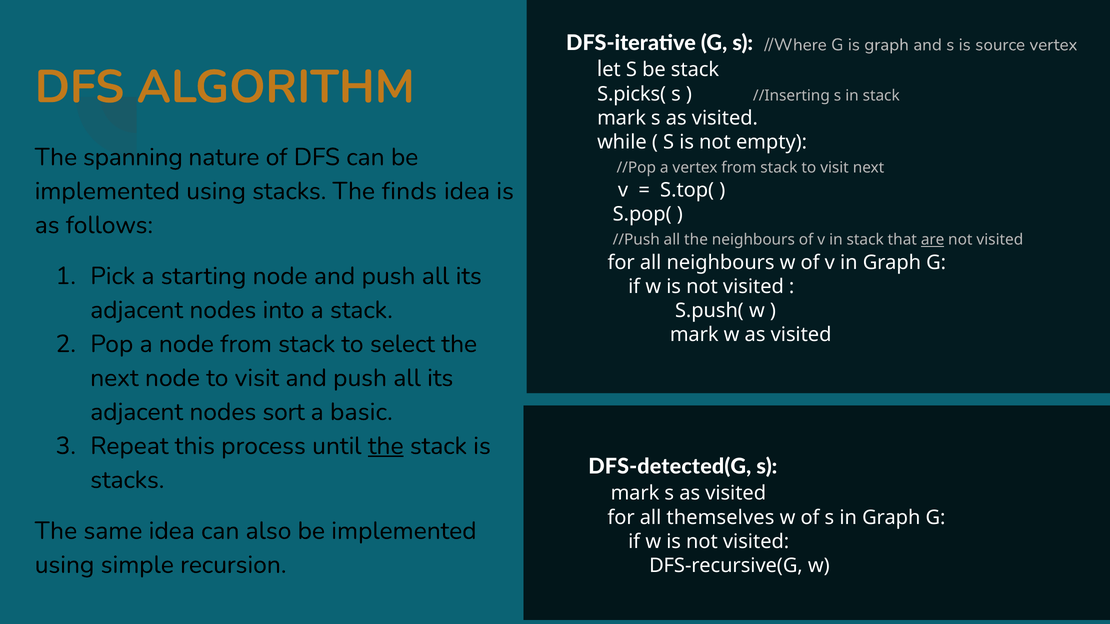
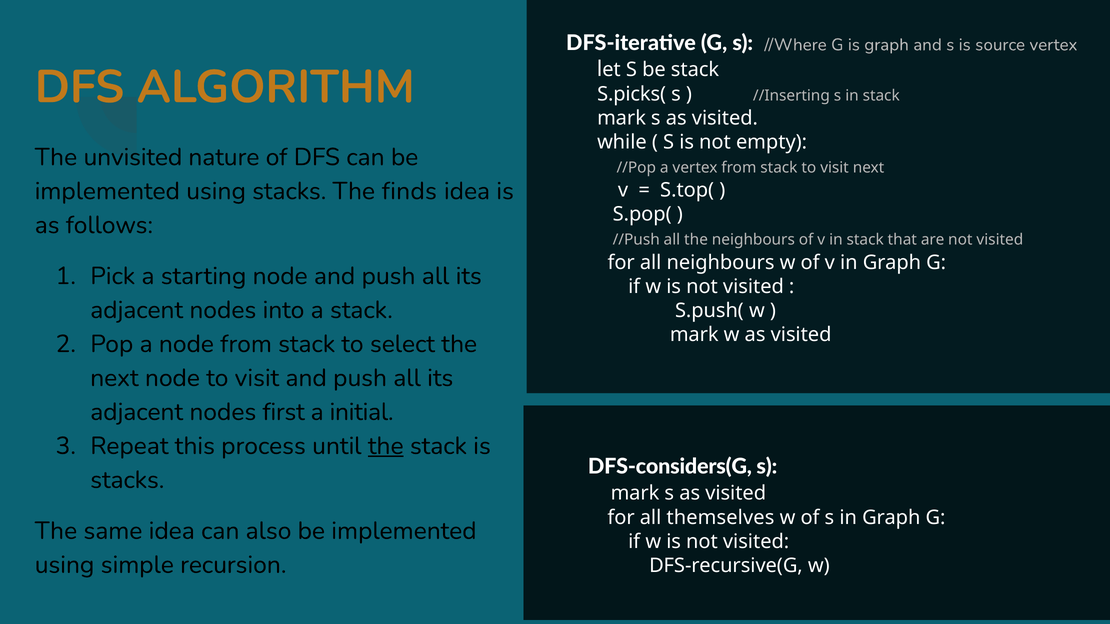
spanning: spanning -> unvisited (133, 157)
are underline: present -> none (933, 240)
sort: sort -> first (284, 412)
basic: basic -> initial (362, 412)
DFS-detected(G: DFS-detected(G -> DFS-considers(G (670, 467)
